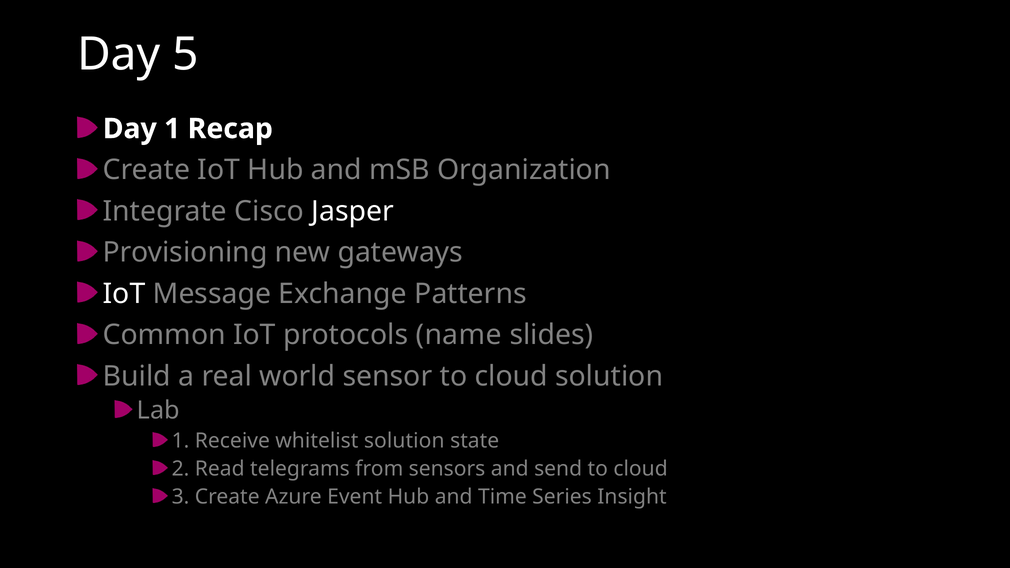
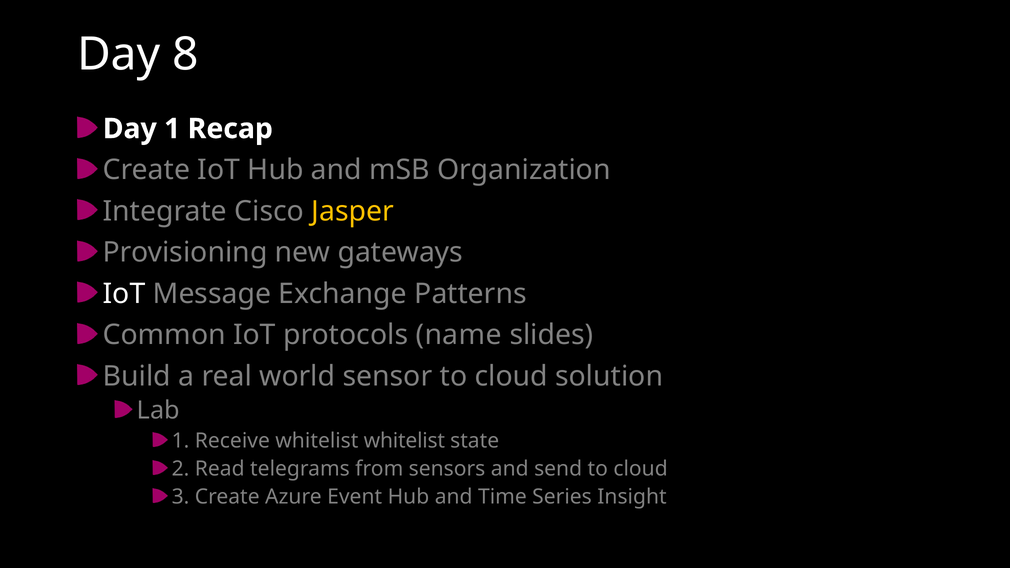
5: 5 -> 8 (186, 55)
Jasper colour: white -> yellow (353, 211)
whitelist solution: solution -> whitelist (404, 441)
